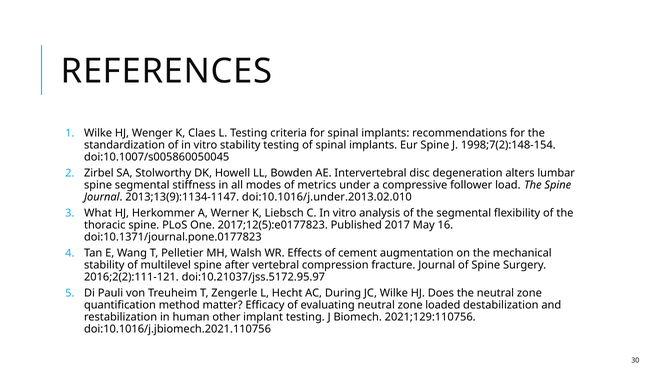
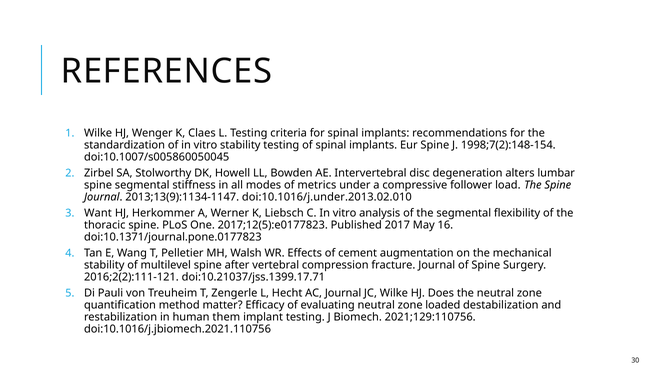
What: What -> Want (98, 213)
doi:10.21037/jss.5172.95.97: doi:10.21037/jss.5172.95.97 -> doi:10.21037/jss.1399.17.71 (253, 277)
AC During: During -> Journal (343, 293)
other: other -> them (226, 317)
